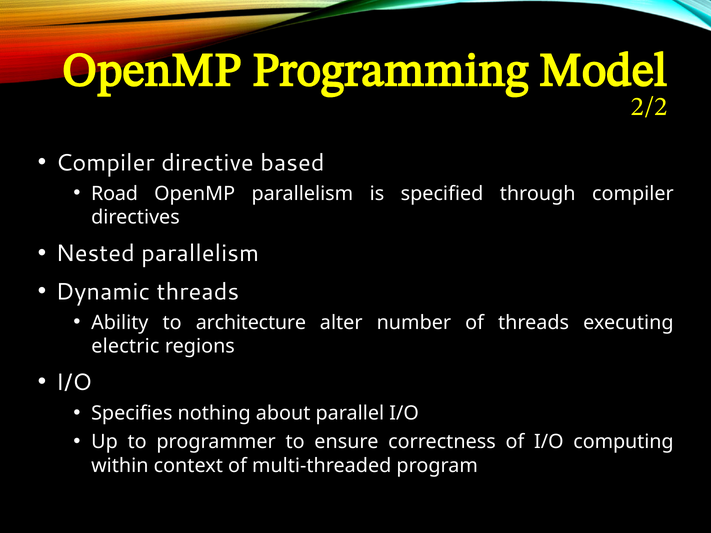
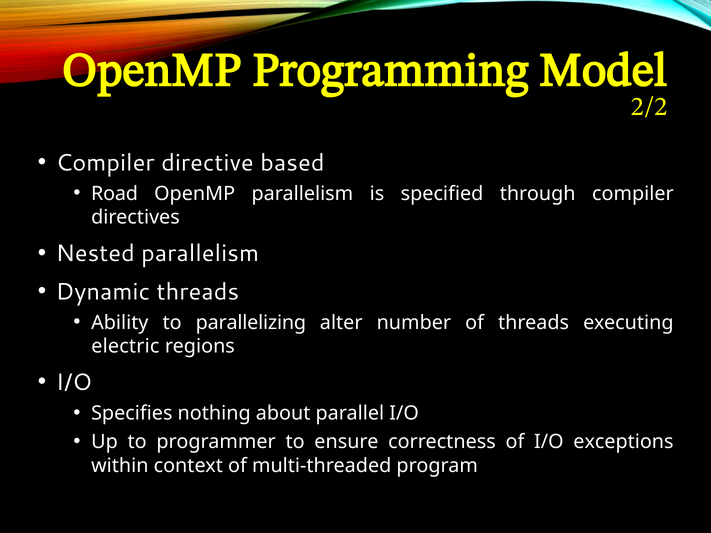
architecture: architecture -> parallelizing (251, 323)
computing: computing -> exceptions (623, 442)
